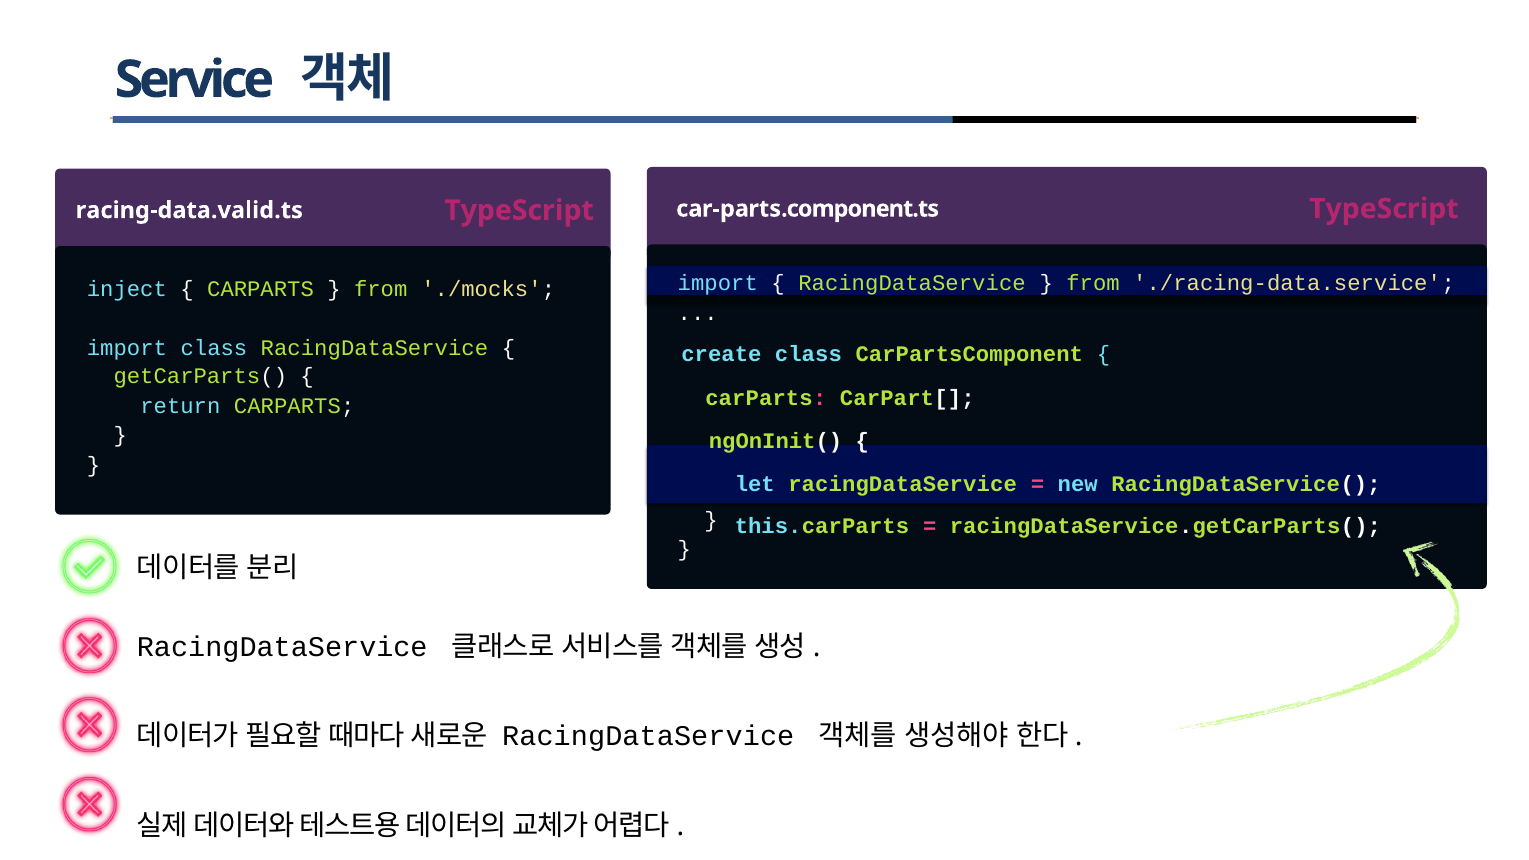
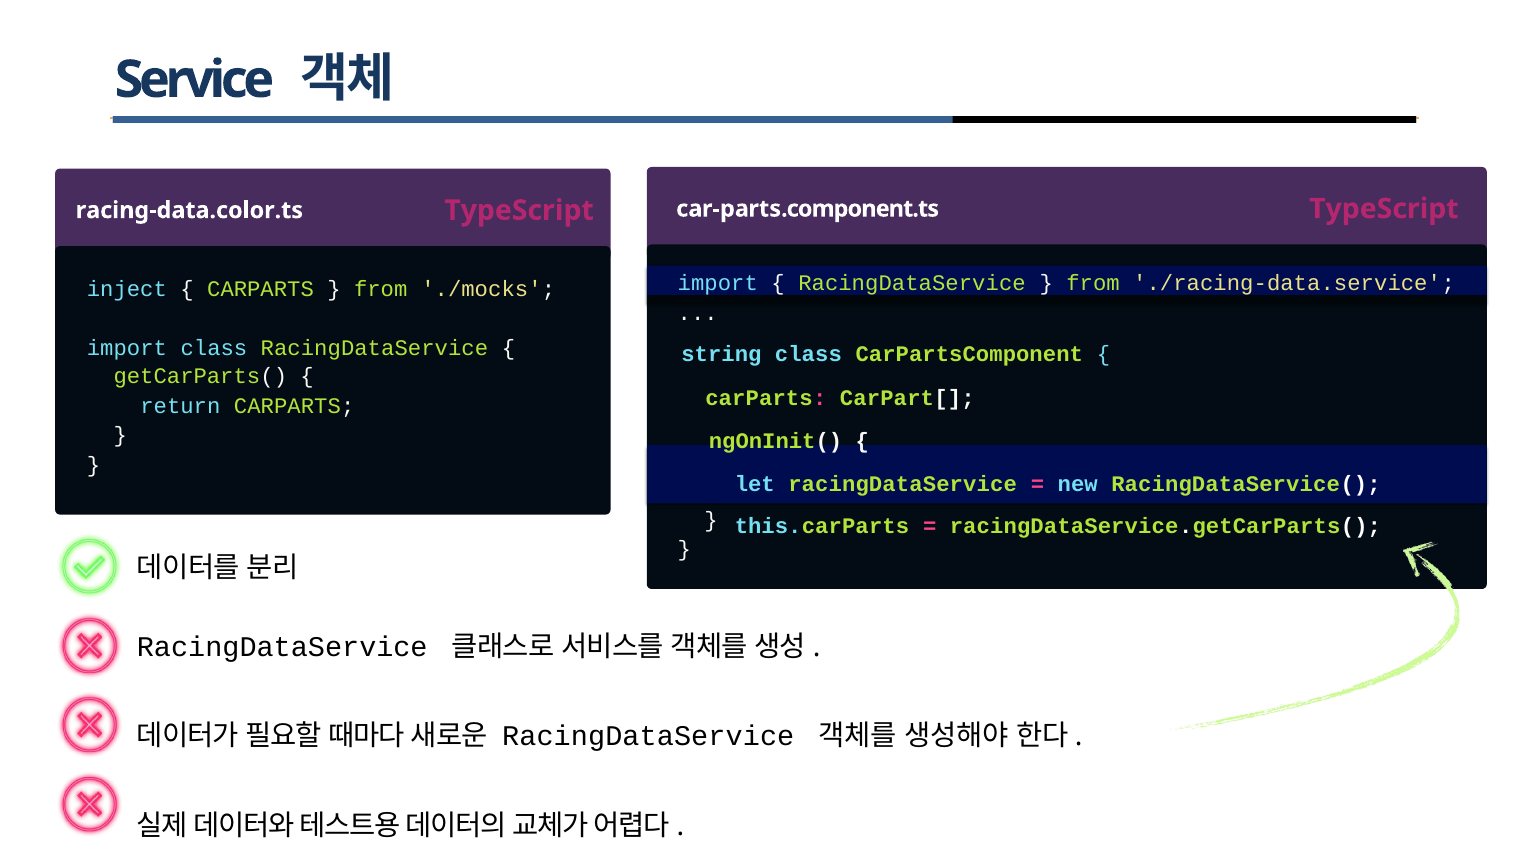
racing-data.valid.ts: racing-data.valid.ts -> racing-data.color.ts (189, 210)
create: create -> string (721, 354)
